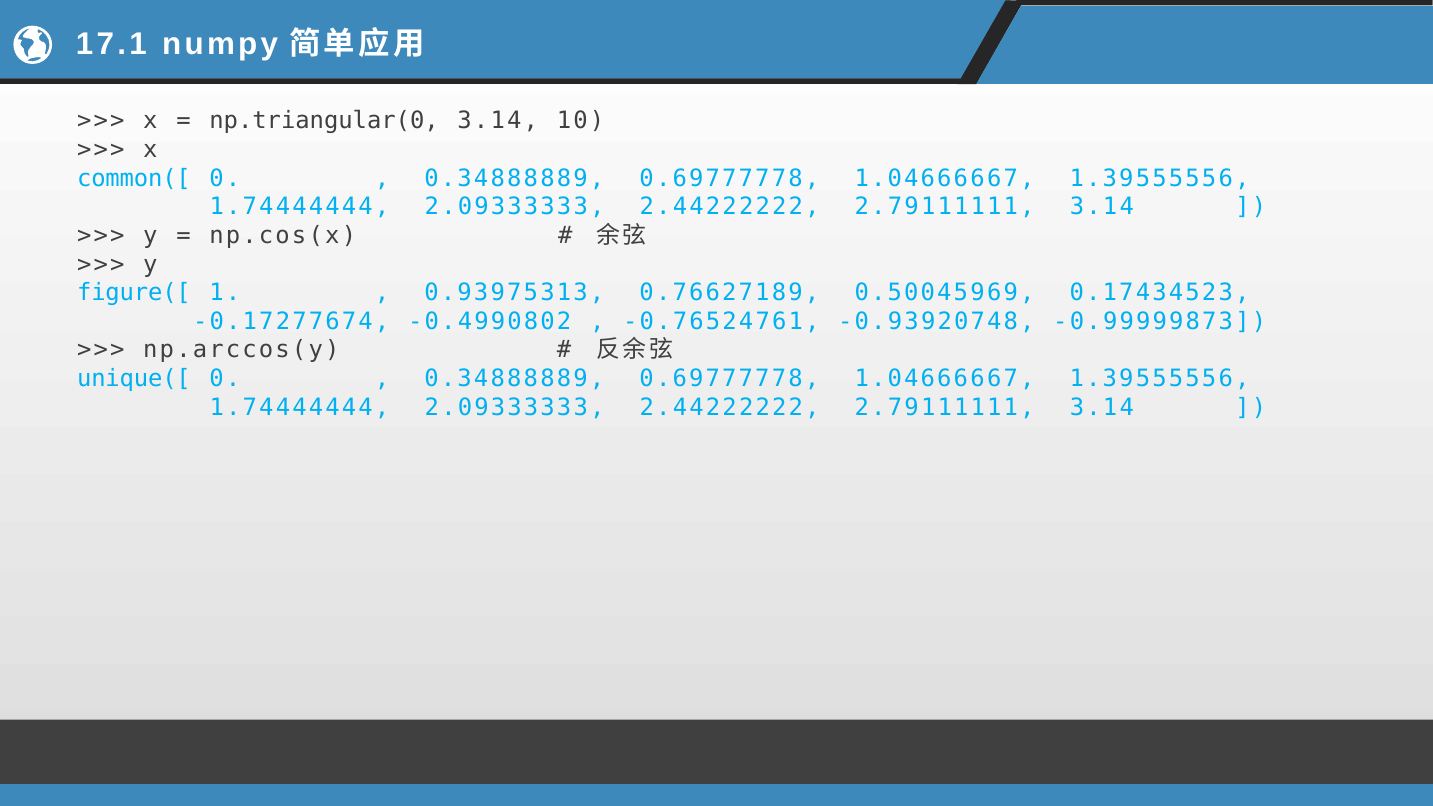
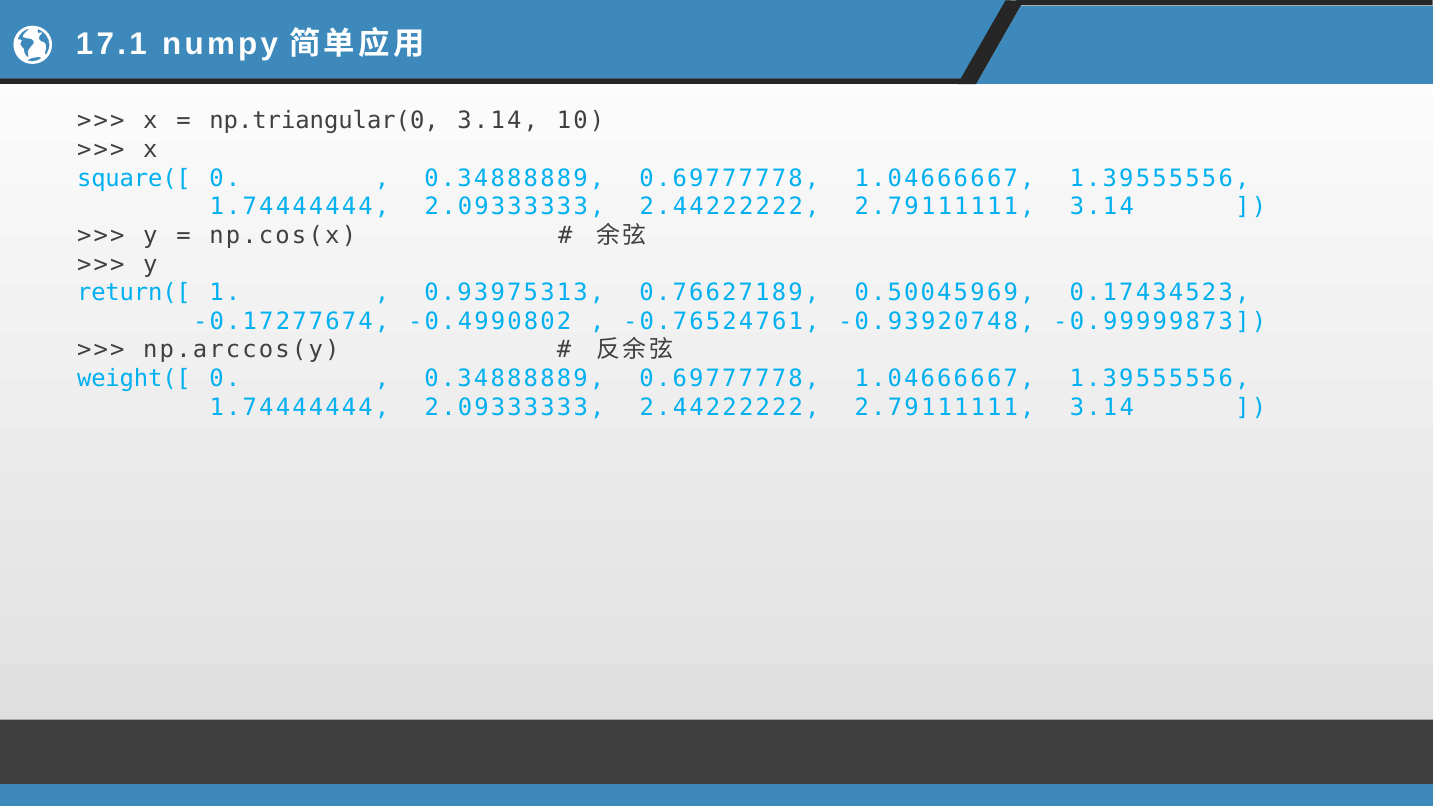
common([: common([ -> square([ (134, 178)
figure([: figure([ -> return([ (134, 293)
unique([: unique([ -> weight([ (134, 379)
